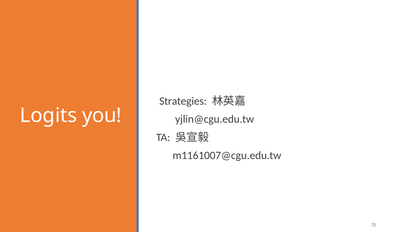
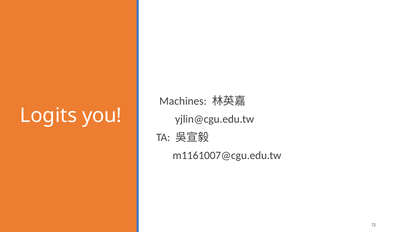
Strategies: Strategies -> Machines (183, 101)
